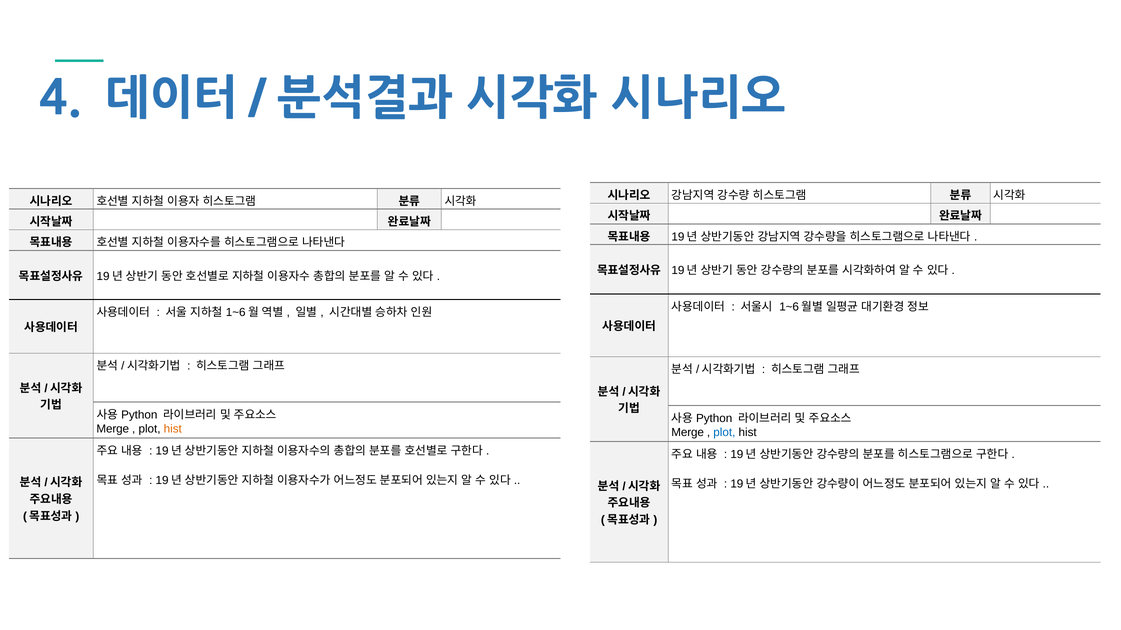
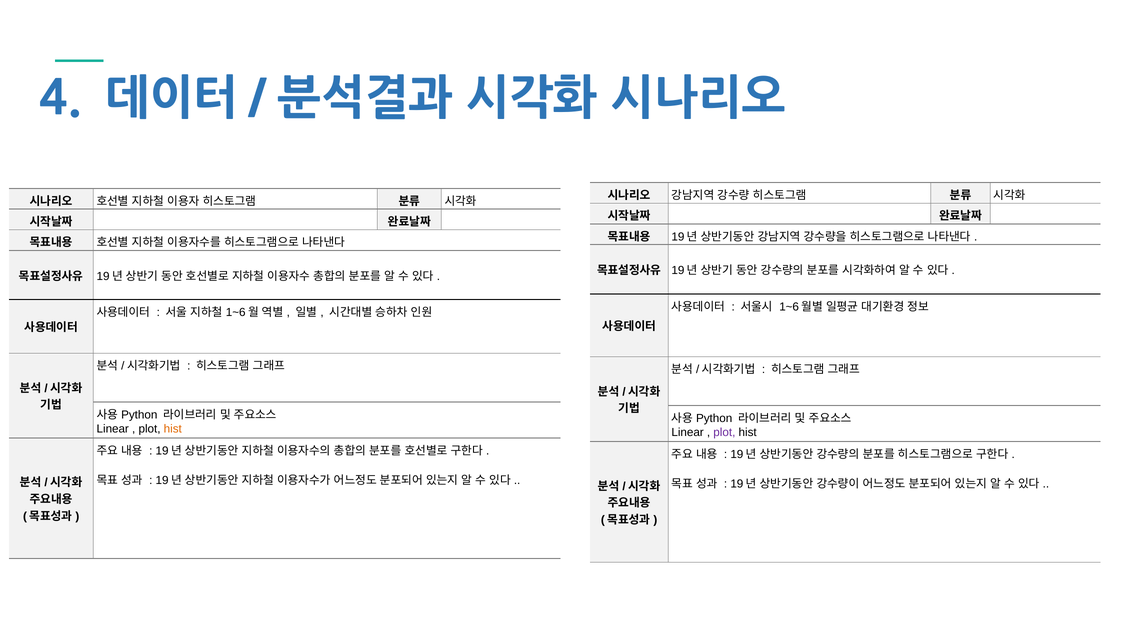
Merge: Merge -> Linear (113, 429)
Merge: Merge -> Linear (688, 433)
plot colour: blue -> purple (724, 433)
